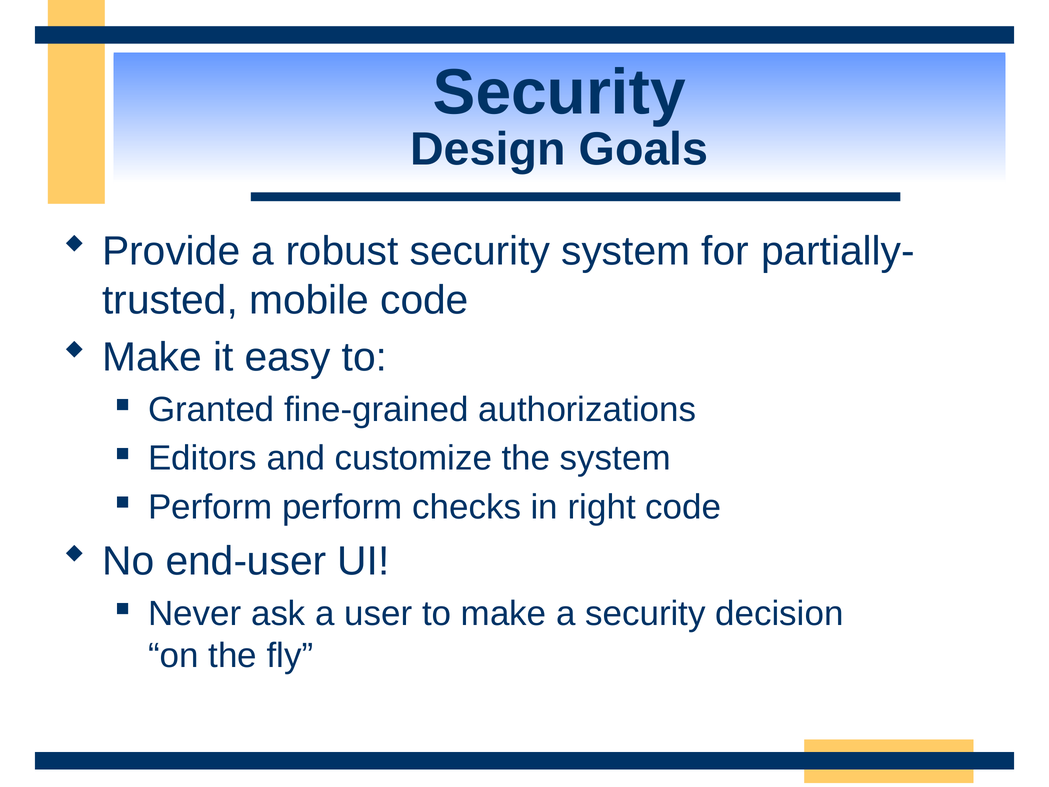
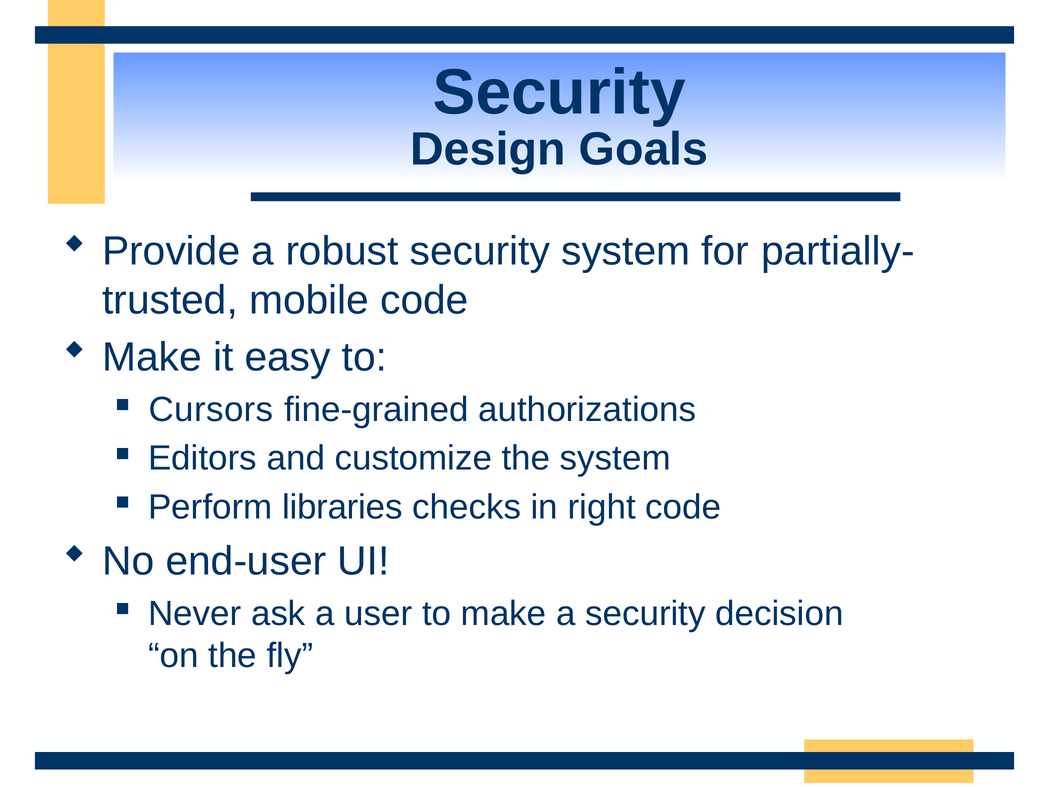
Granted: Granted -> Cursors (211, 409)
Perform perform: perform -> libraries (342, 507)
